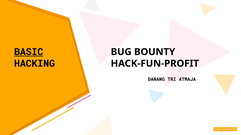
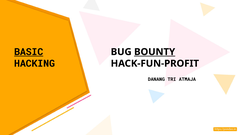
BOUNTY underline: none -> present (155, 52)
